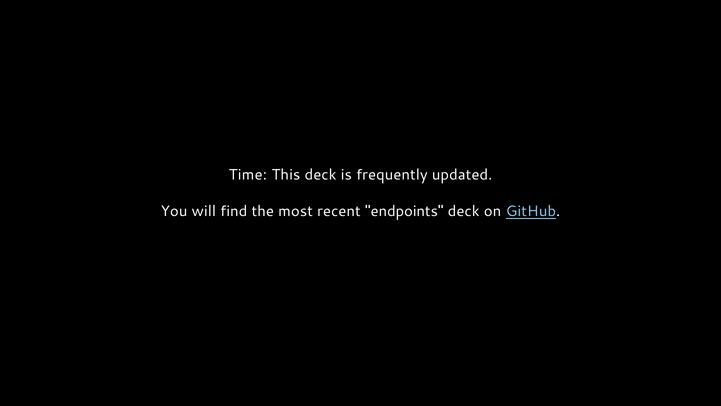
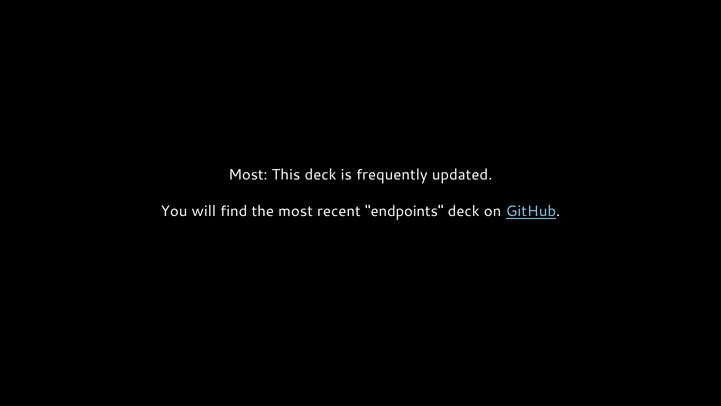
Time: Time -> Most (248, 175)
